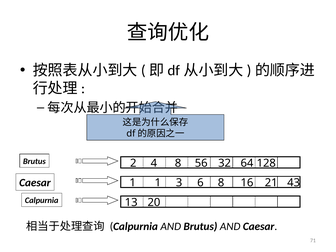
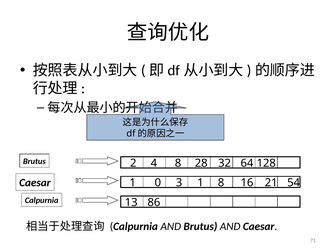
56: 56 -> 28 (201, 163)
1 1: 1 -> 0 (158, 183)
3 6: 6 -> 1 (200, 183)
43: 43 -> 54 (294, 183)
20: 20 -> 86 (154, 202)
